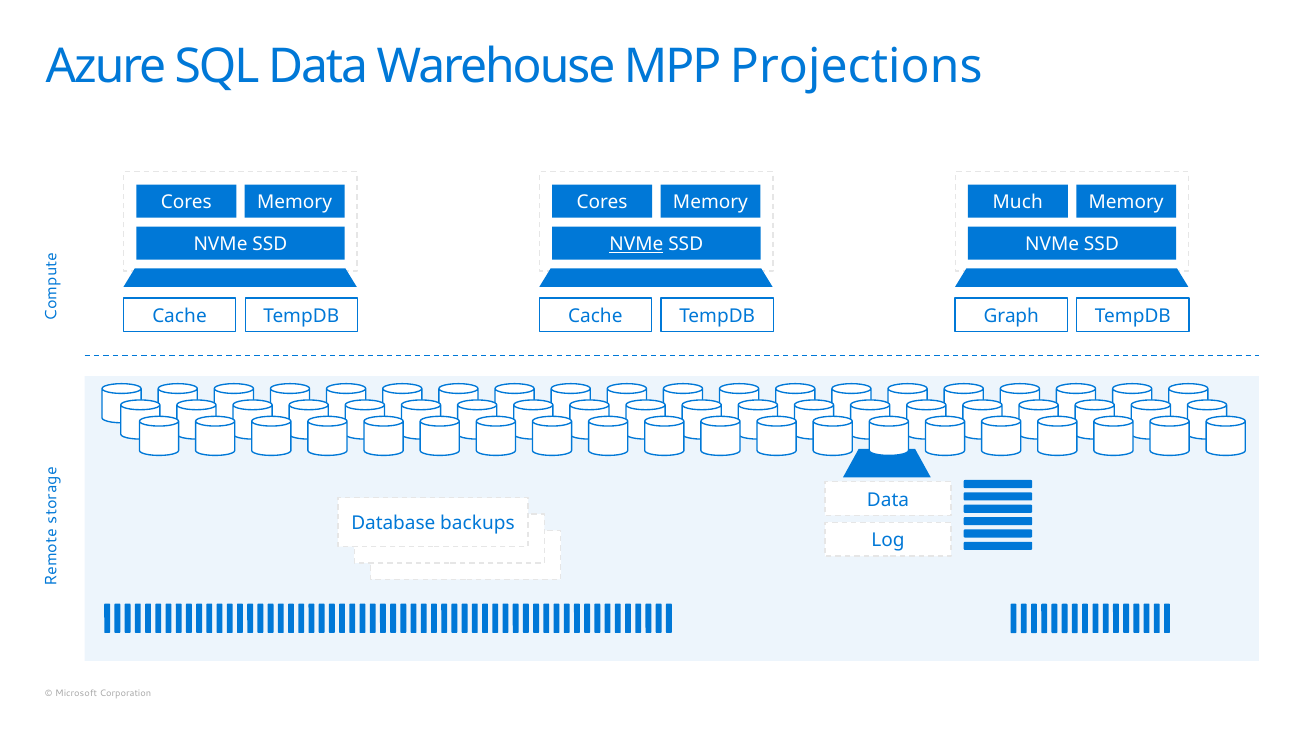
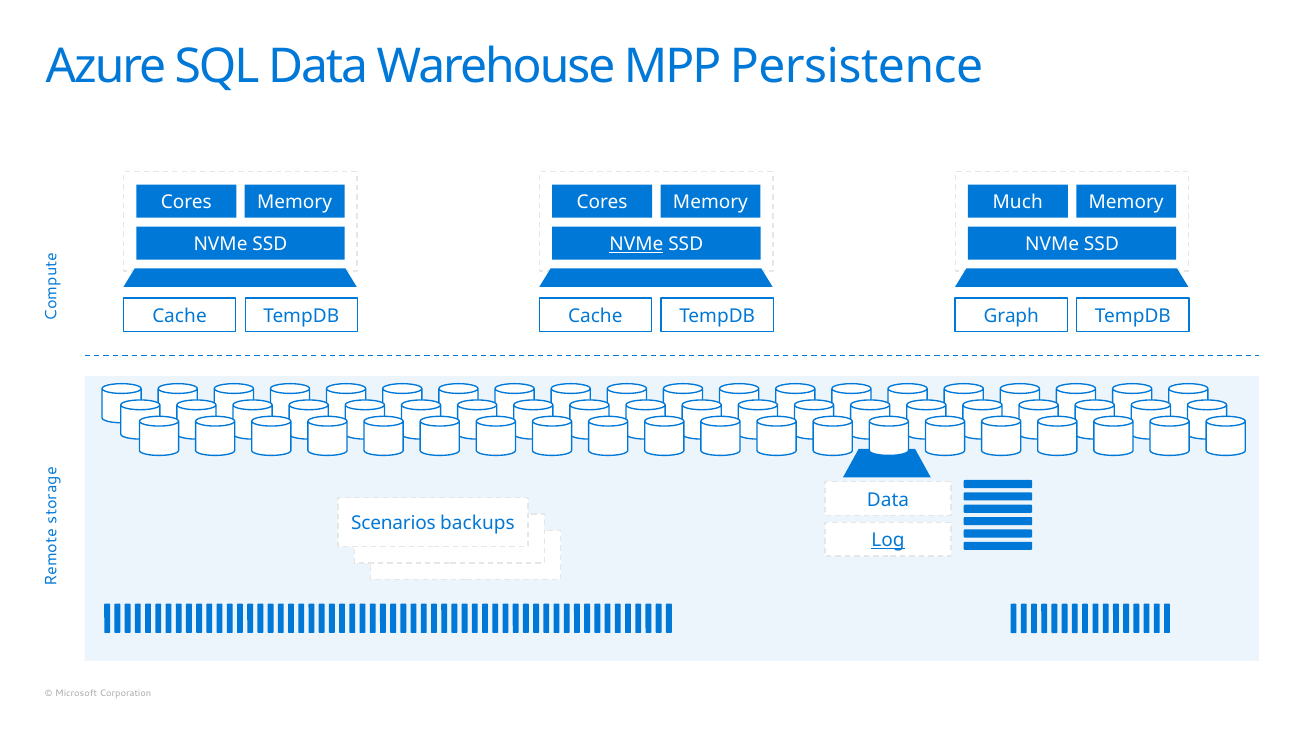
Projections: Projections -> Persistence (857, 67)
Database: Database -> Scenarios (393, 524)
Log underline: none -> present (888, 541)
